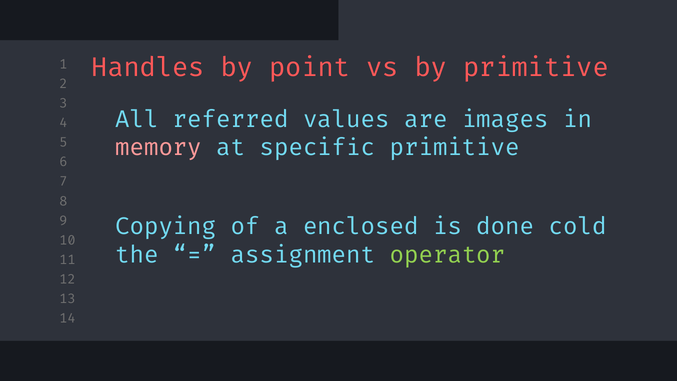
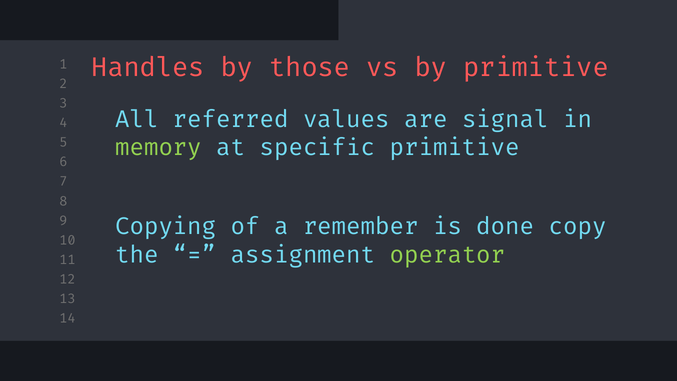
point: point -> those (310, 68)
images: images -> signal (505, 119)
memory colour: pink -> light green (159, 148)
enclosed: enclosed -> remember (361, 227)
cold: cold -> copy (578, 227)
